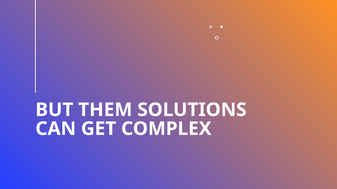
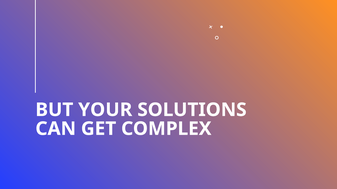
THEM: THEM -> YOUR (105, 110)
